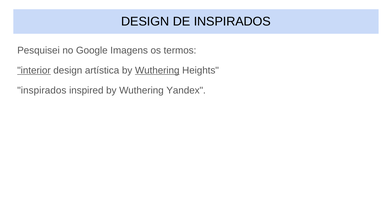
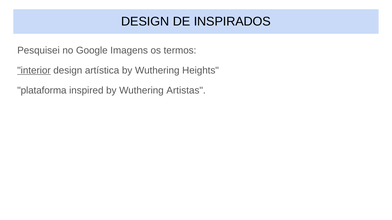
Wuthering underline: present -> none (157, 71)
inspirados: inspirados -> plataforma (42, 91)
Yandex: Yandex -> Artistas (186, 91)
